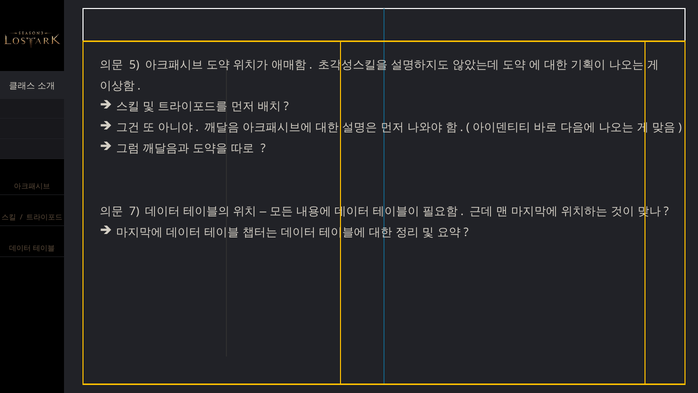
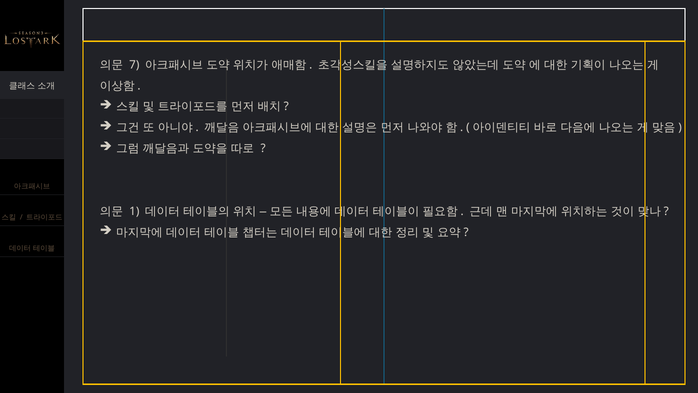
5: 5 -> 7 (134, 65)
7: 7 -> 1 (134, 211)
